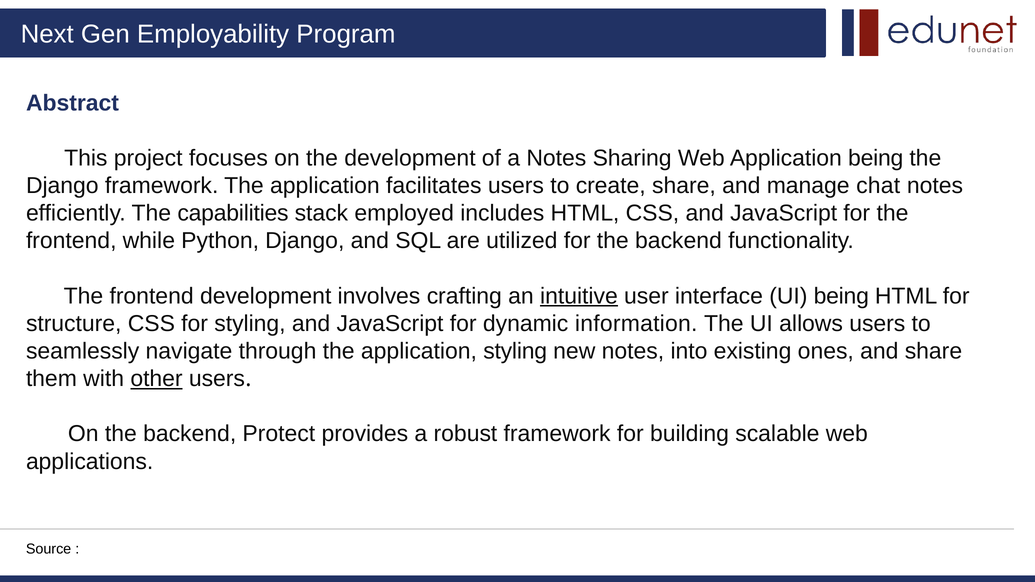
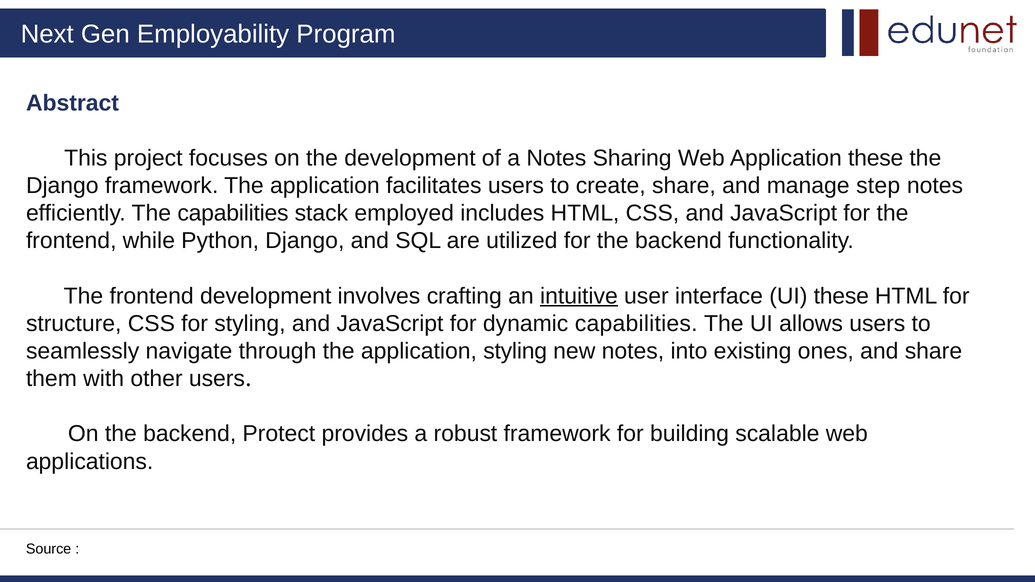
Application being: being -> these (876, 158)
chat: chat -> step (878, 186)
UI being: being -> these (841, 296)
dynamic information: information -> capabilities (636, 324)
other underline: present -> none (157, 379)
